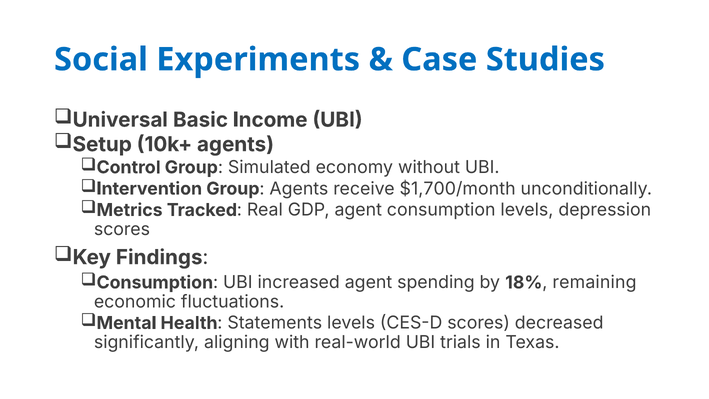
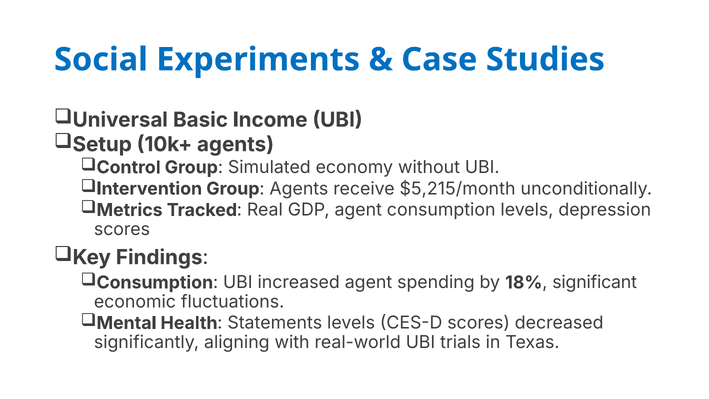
$1,700/month: $1,700/month -> $5,215/month (458, 189)
remaining: remaining -> significant (595, 282)
